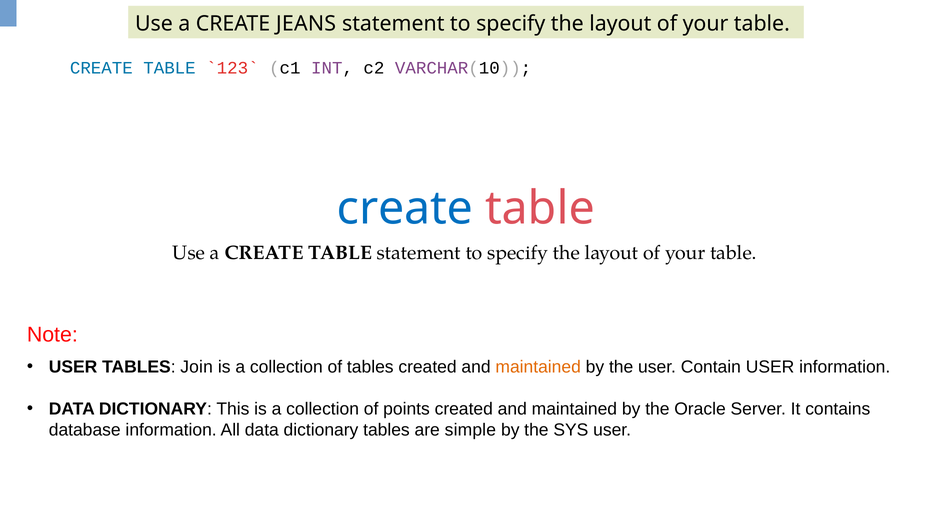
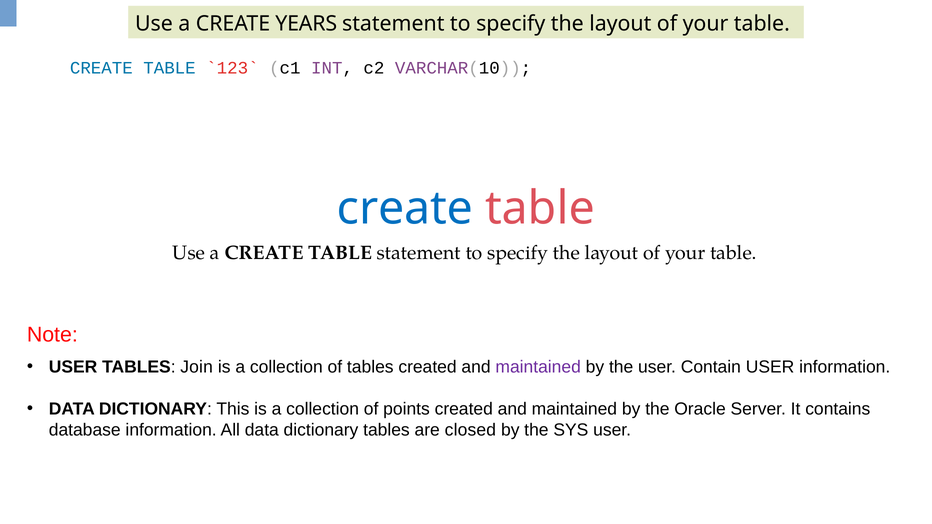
JEANS: JEANS -> YEARS (306, 24)
maintained colour: orange -> purple (538, 367)
simple: simple -> closed (470, 430)
